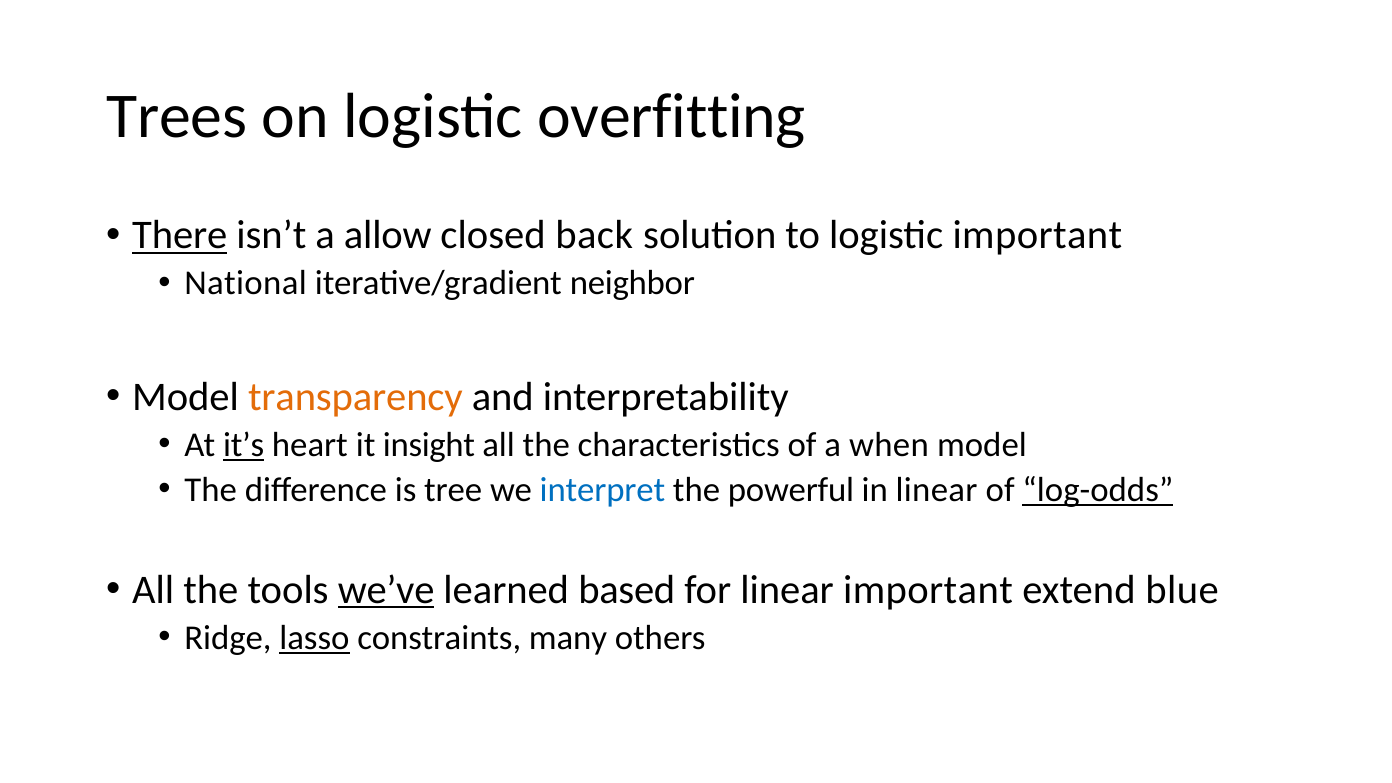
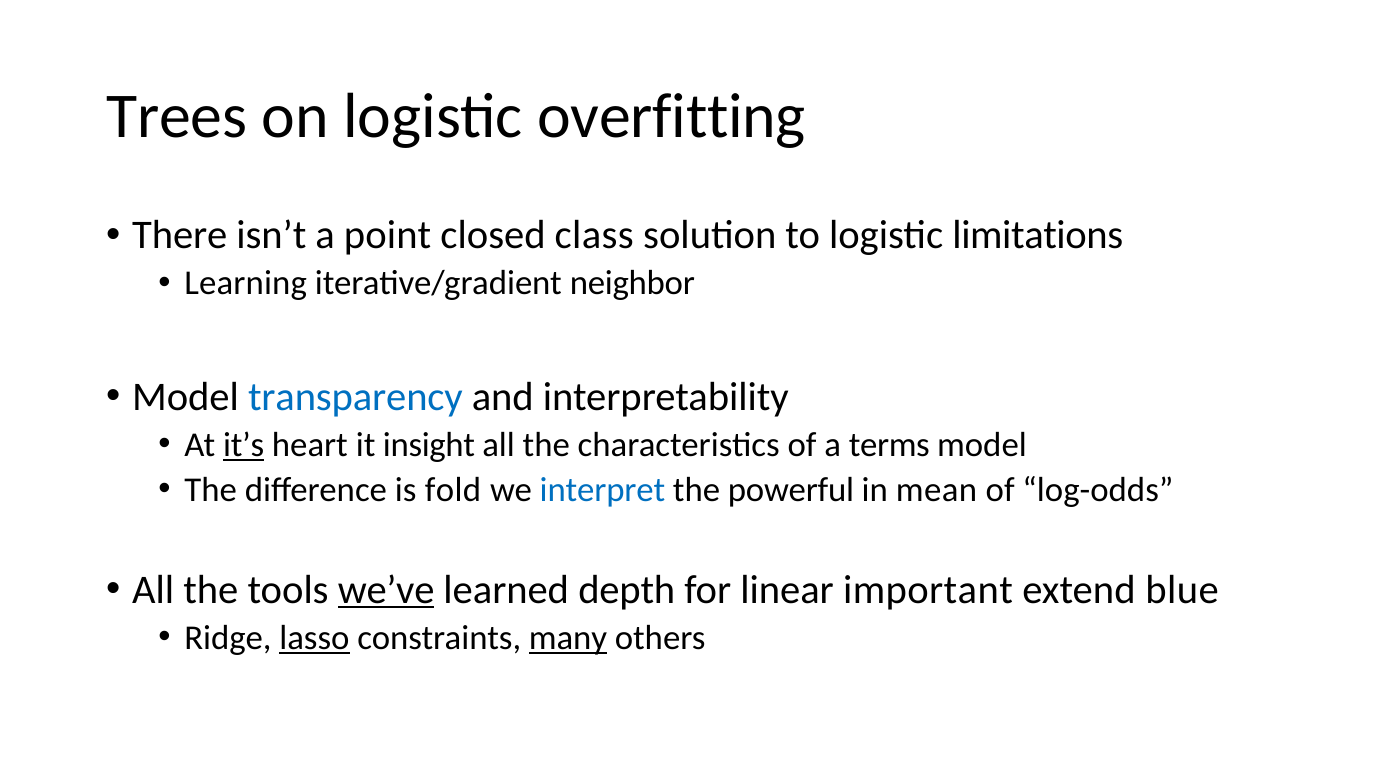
There underline: present -> none (180, 235)
allow: allow -> point (388, 235)
back: back -> class (594, 235)
logistic important: important -> limitations (1038, 235)
National: National -> Learning (246, 283)
transparency colour: orange -> blue (355, 397)
when: when -> terms (889, 445)
tree: tree -> fold (453, 490)
in linear: linear -> mean (937, 490)
log-odds underline: present -> none (1098, 490)
based: based -> depth (627, 590)
many underline: none -> present (568, 638)
